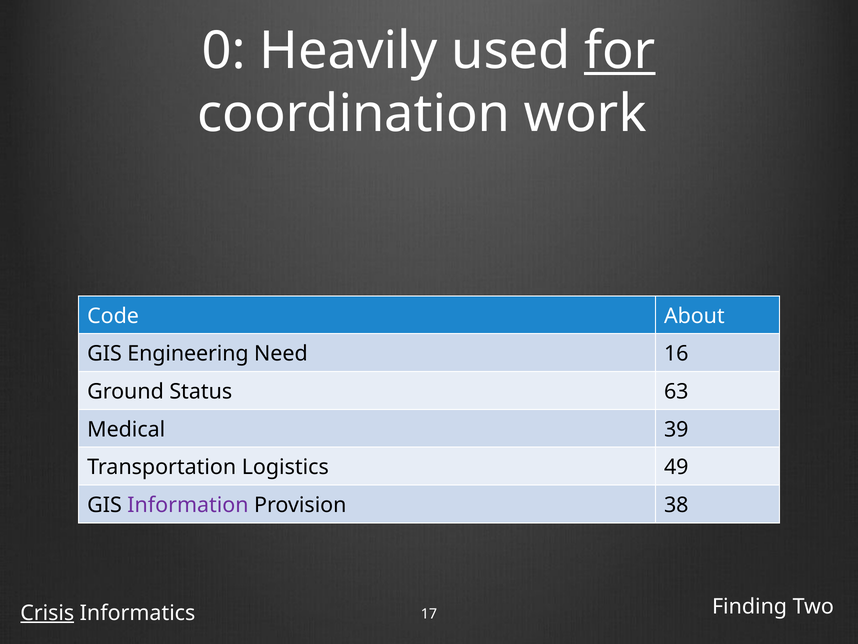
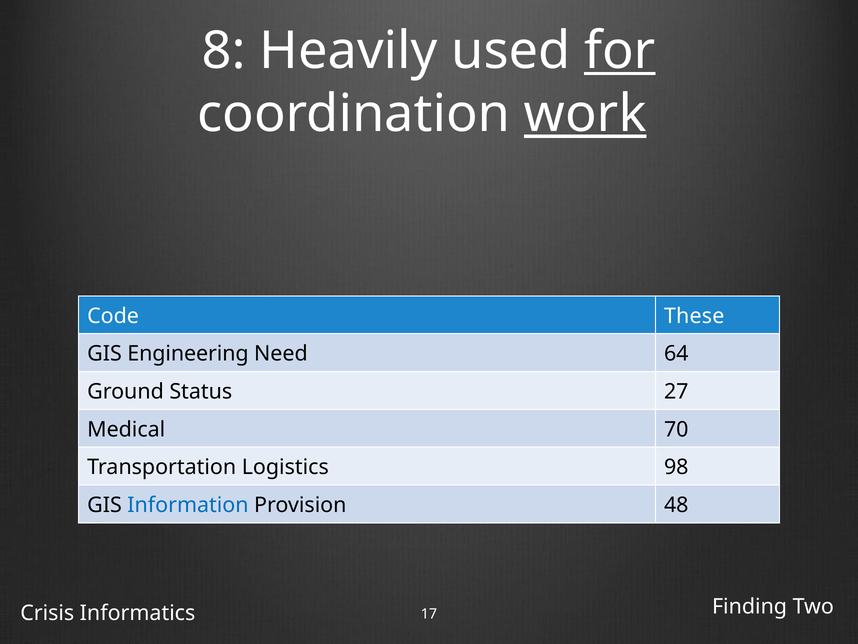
0: 0 -> 8 (224, 51)
work underline: none -> present (585, 114)
About: About -> These (694, 316)
16: 16 -> 64 (676, 354)
63: 63 -> 27 (676, 391)
39: 39 -> 70 (676, 429)
49: 49 -> 98 (676, 467)
Information colour: purple -> blue (188, 505)
38: 38 -> 48 (676, 505)
Crisis underline: present -> none (47, 612)
